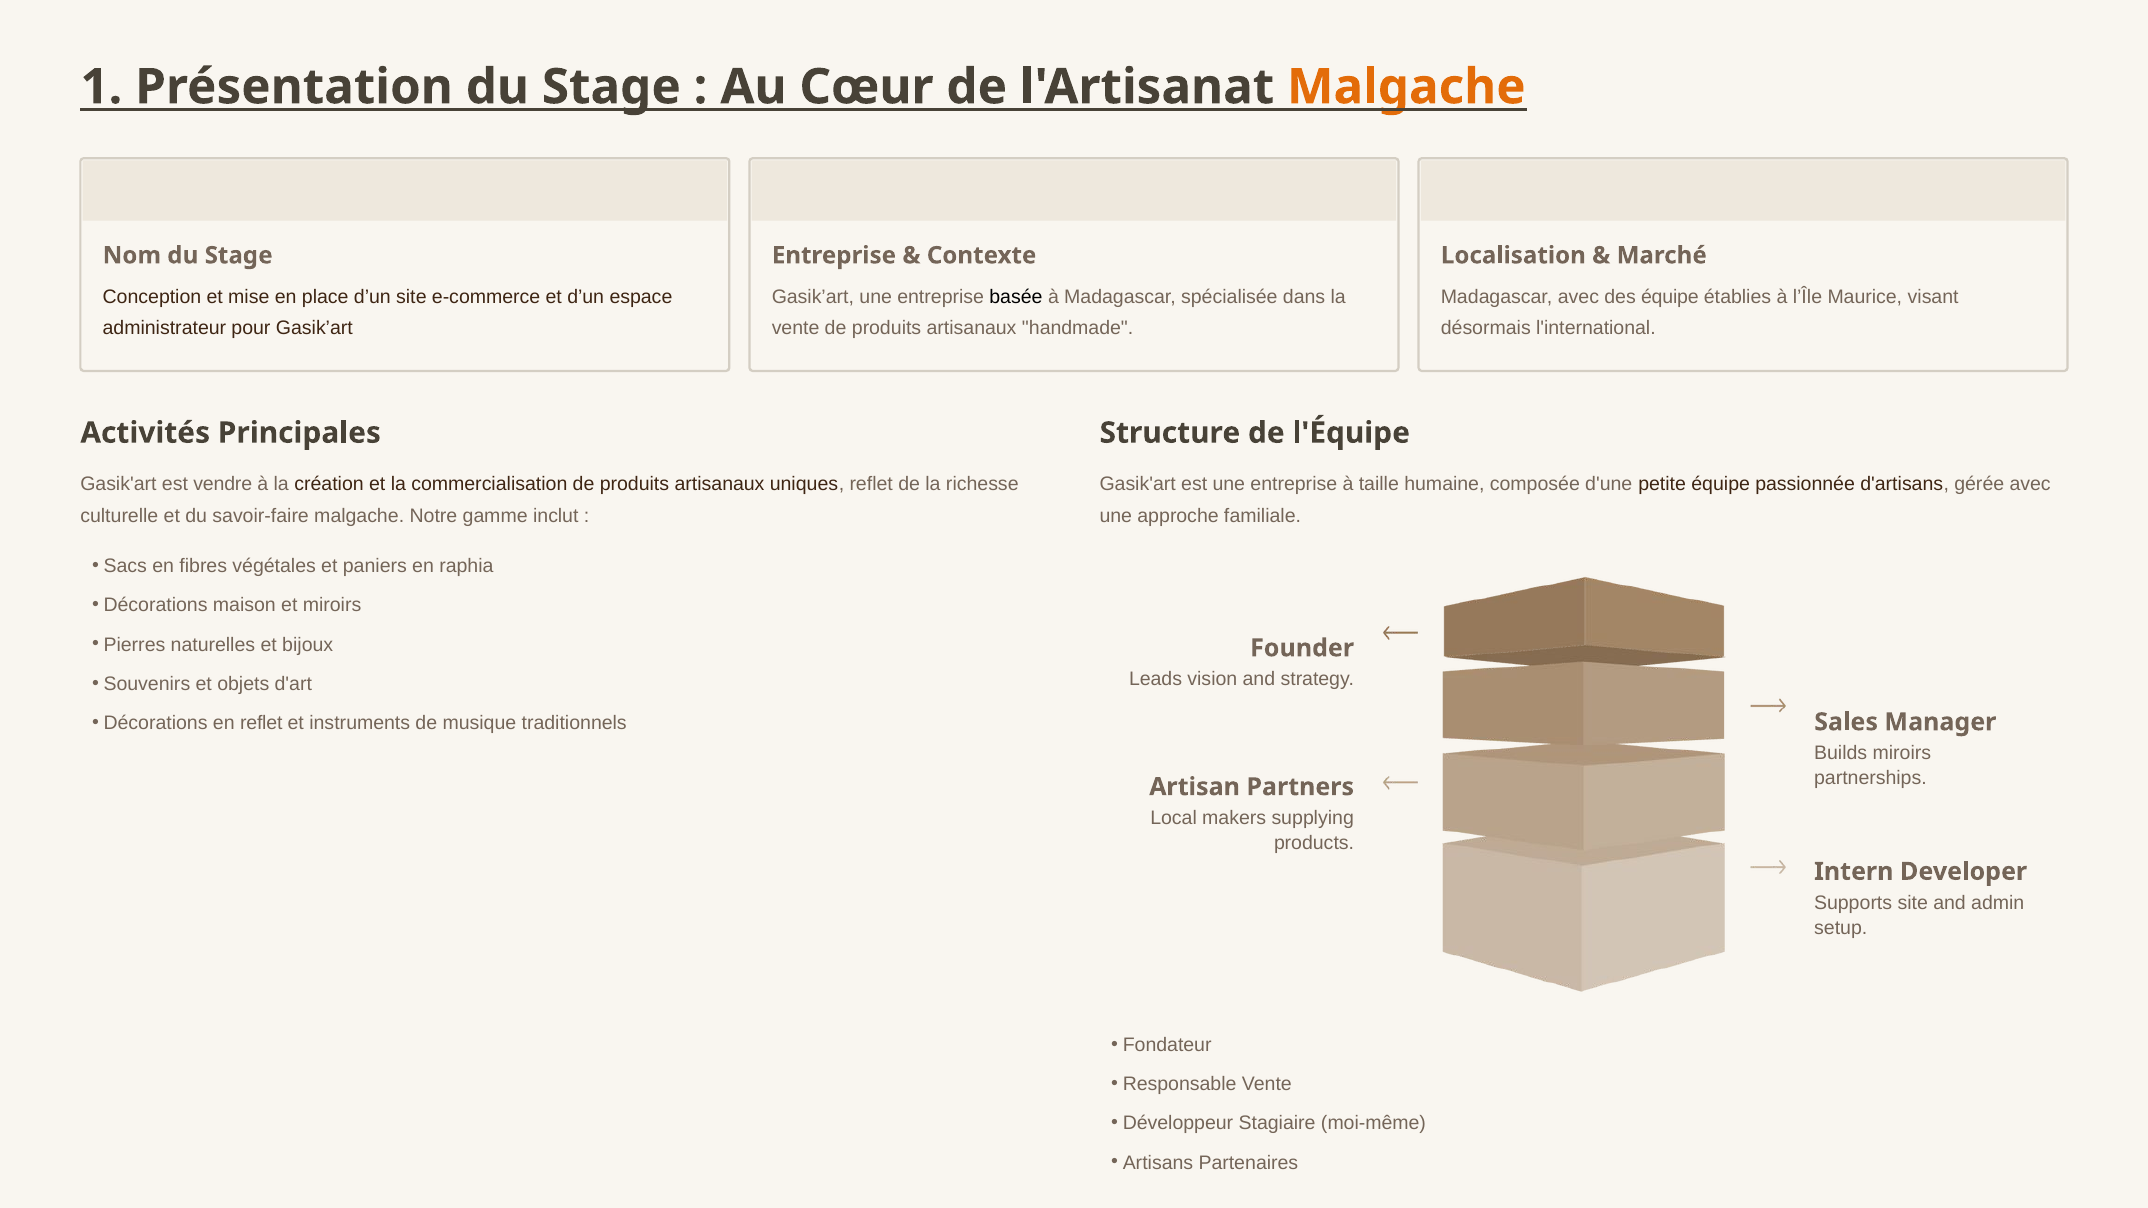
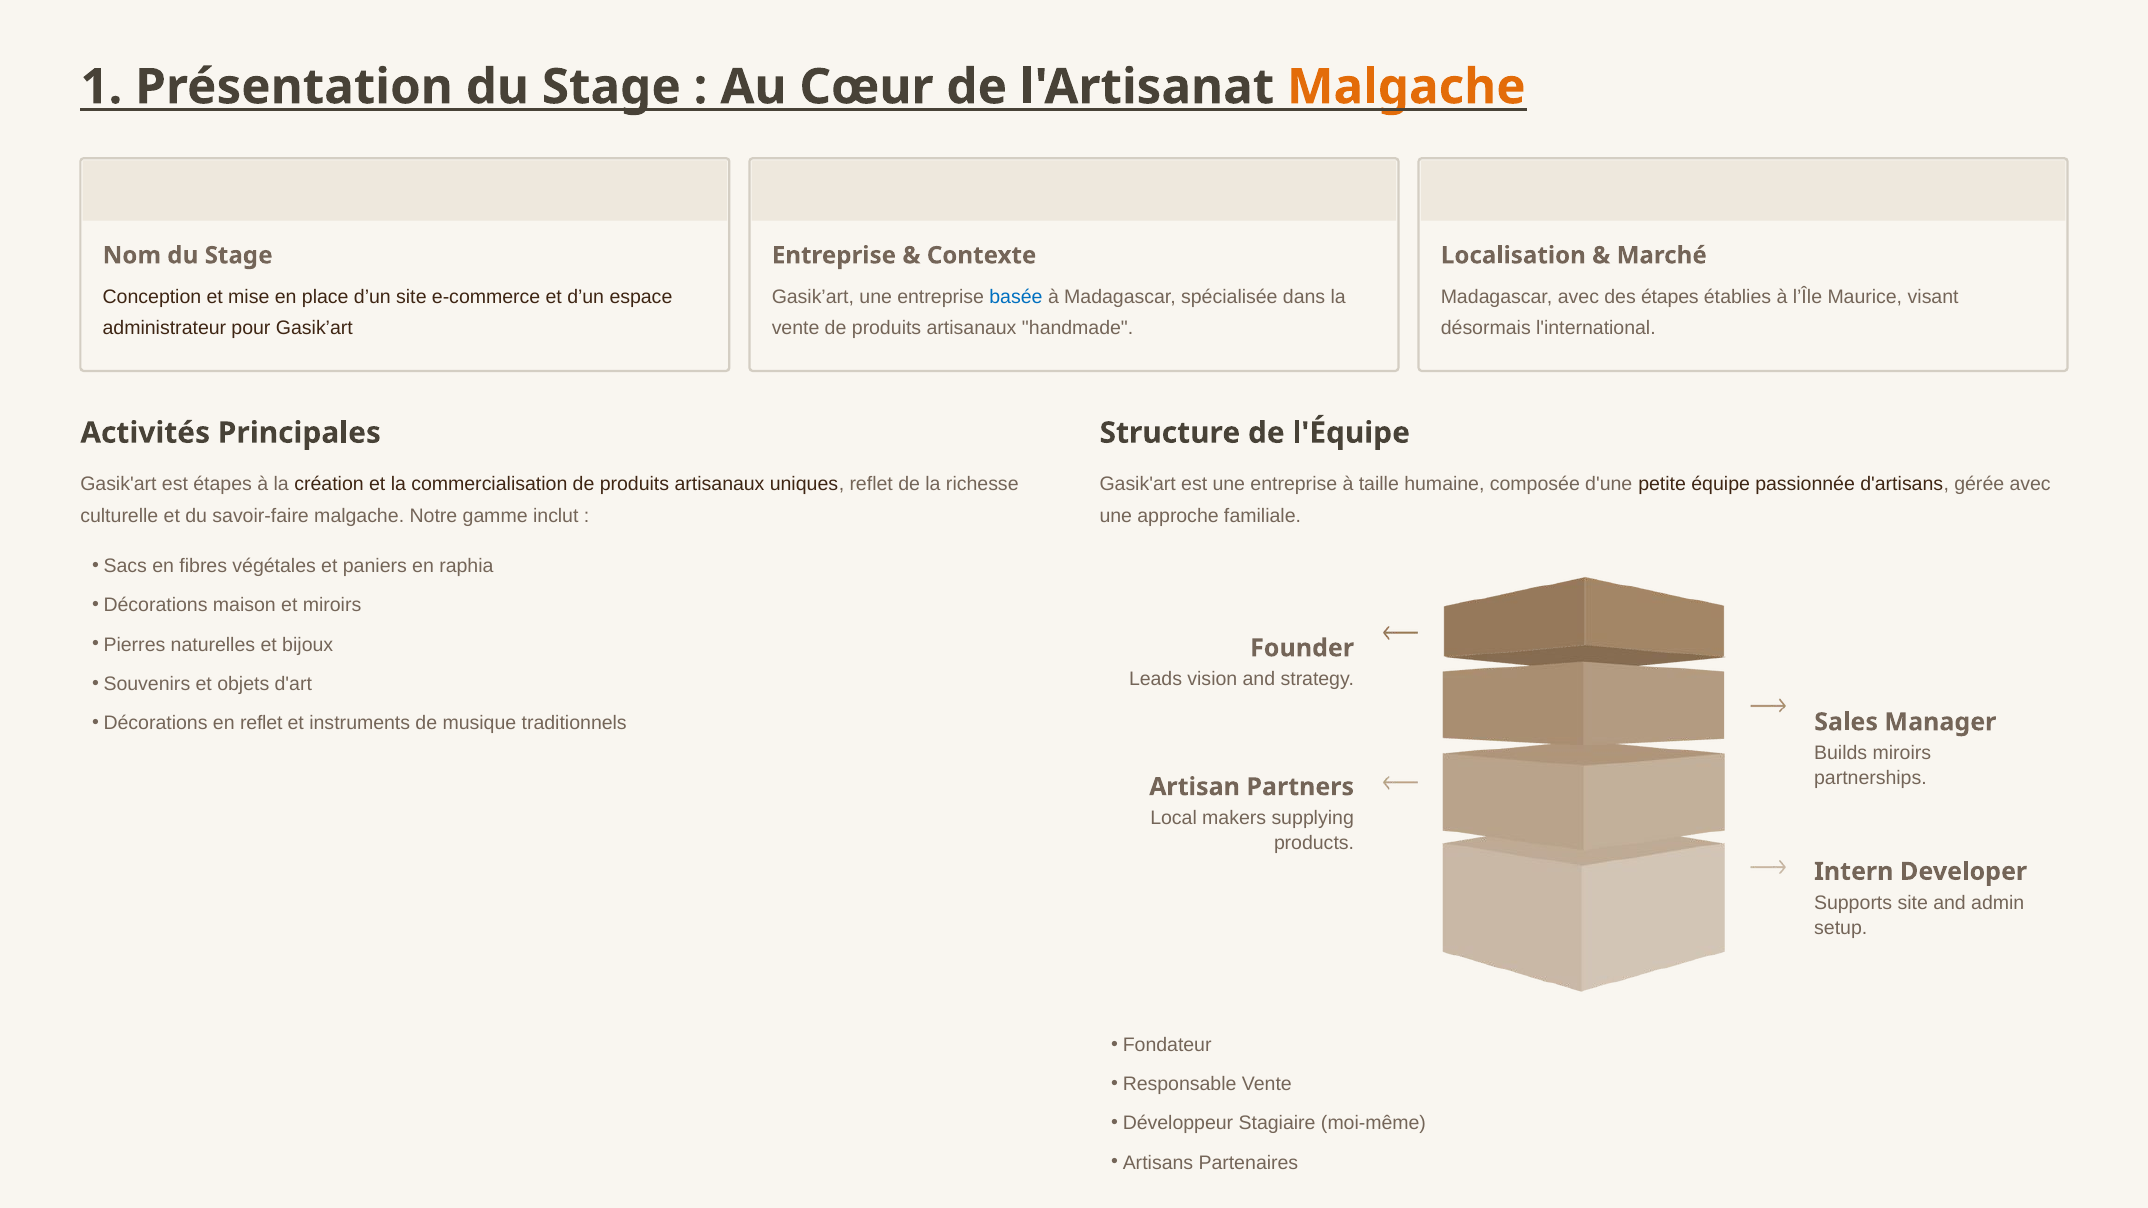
basée colour: black -> blue (1016, 297)
des équipe: équipe -> étapes (1670, 297)
est vendre: vendre -> étapes (223, 484)
